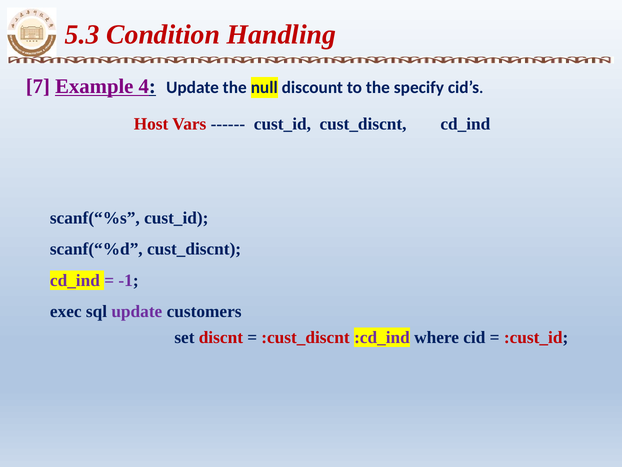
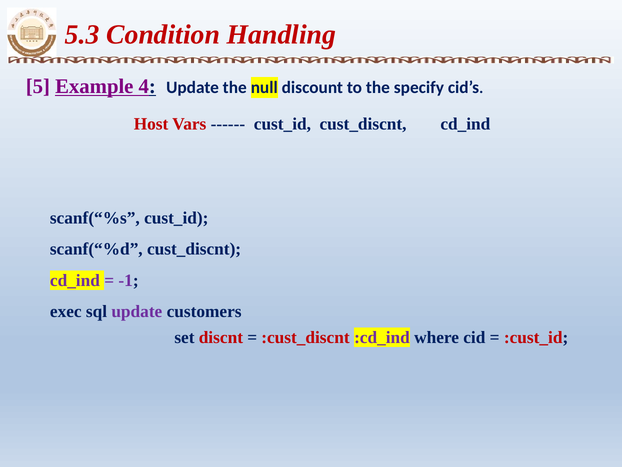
7: 7 -> 5 (38, 86)
